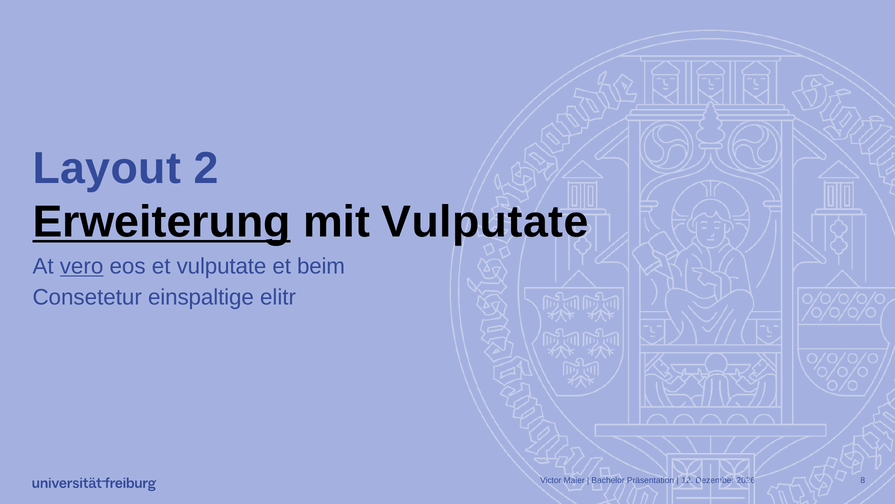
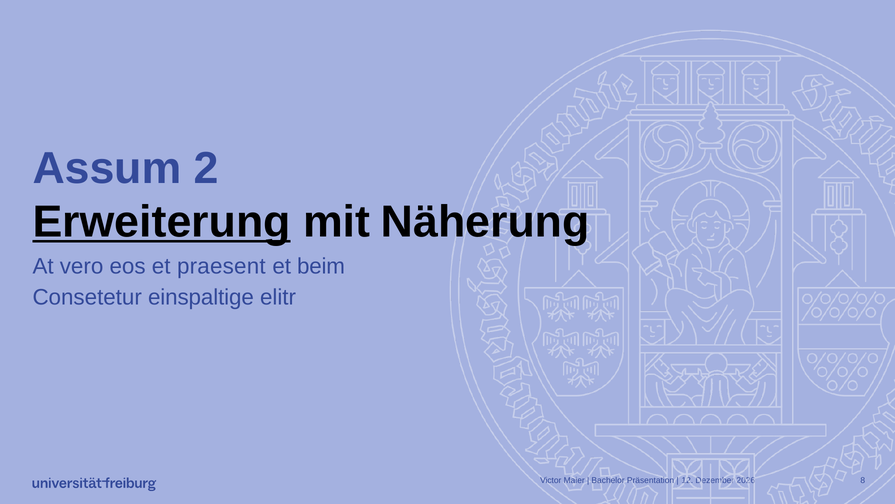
Layout: Layout -> Assum (107, 168)
mit Vulputate: Vulputate -> Näherung (485, 222)
vero underline: present -> none (82, 266)
et vulputate: vulputate -> praesent (221, 266)
